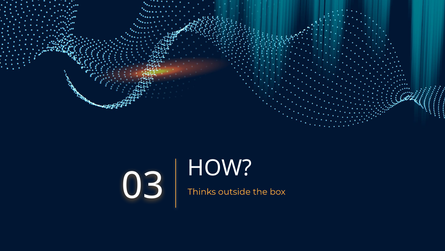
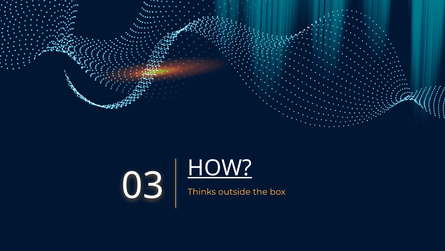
HOW underline: none -> present (220, 168)
